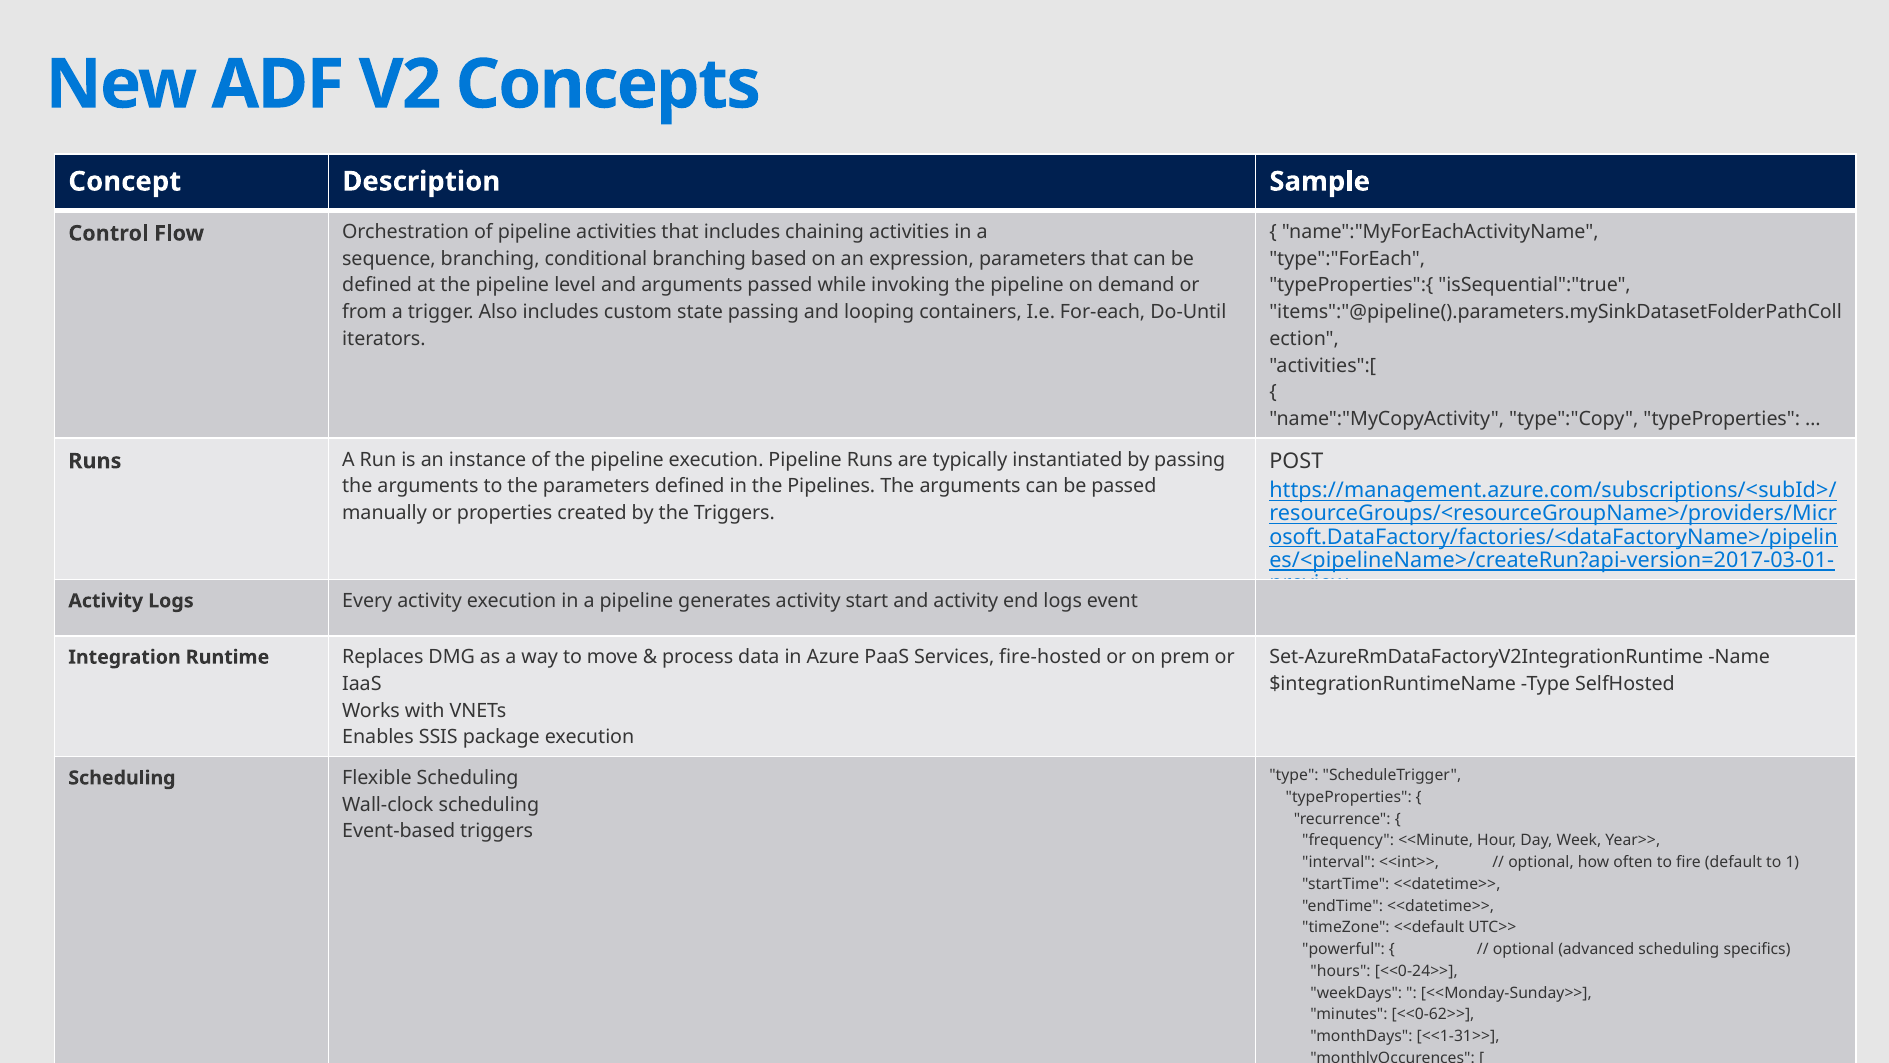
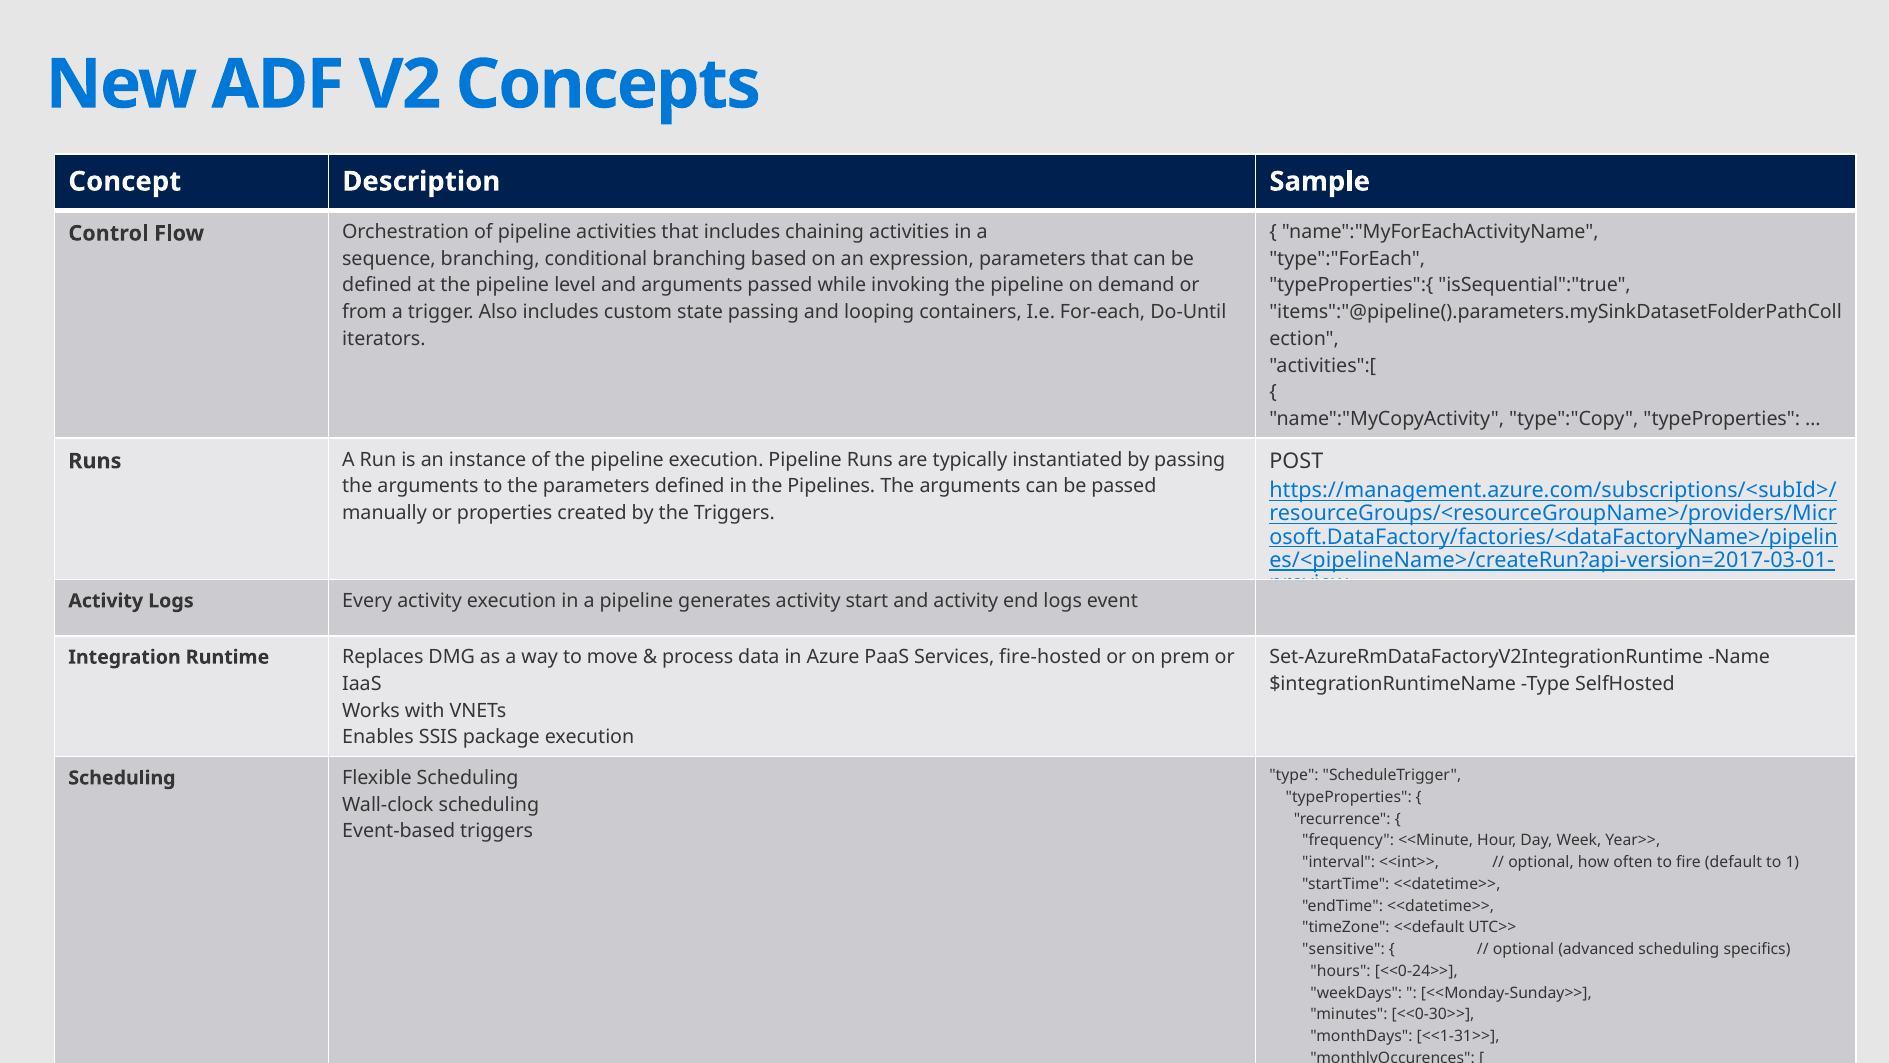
powerful: powerful -> sensitive (1343, 949)
<<0-62>>: <<0-62>> -> <<0-30>> (1433, 1014)
